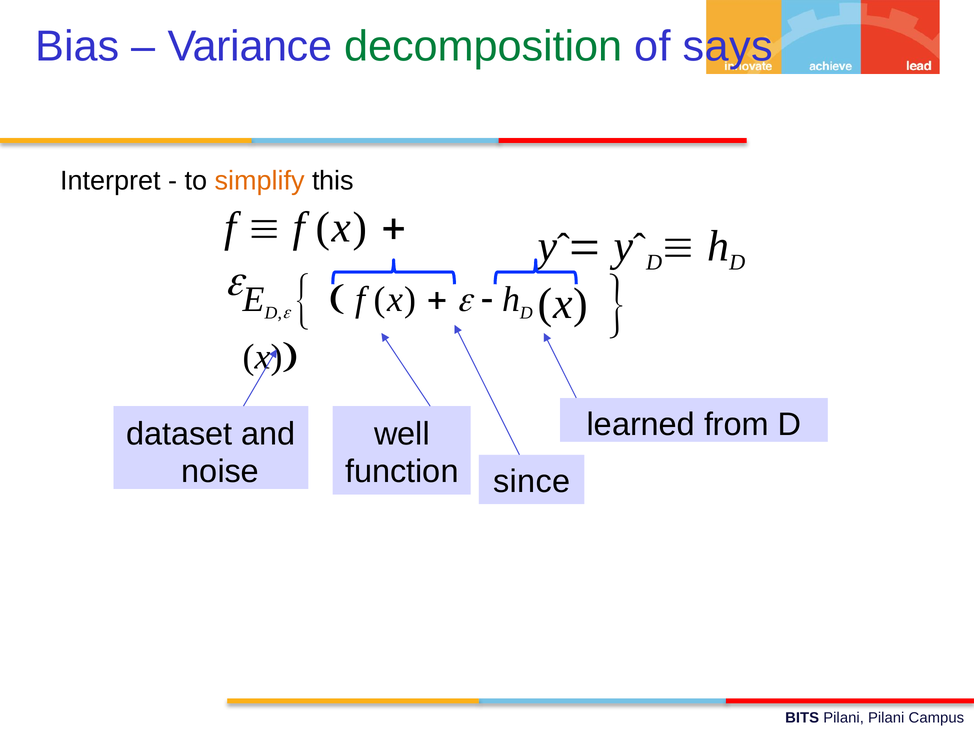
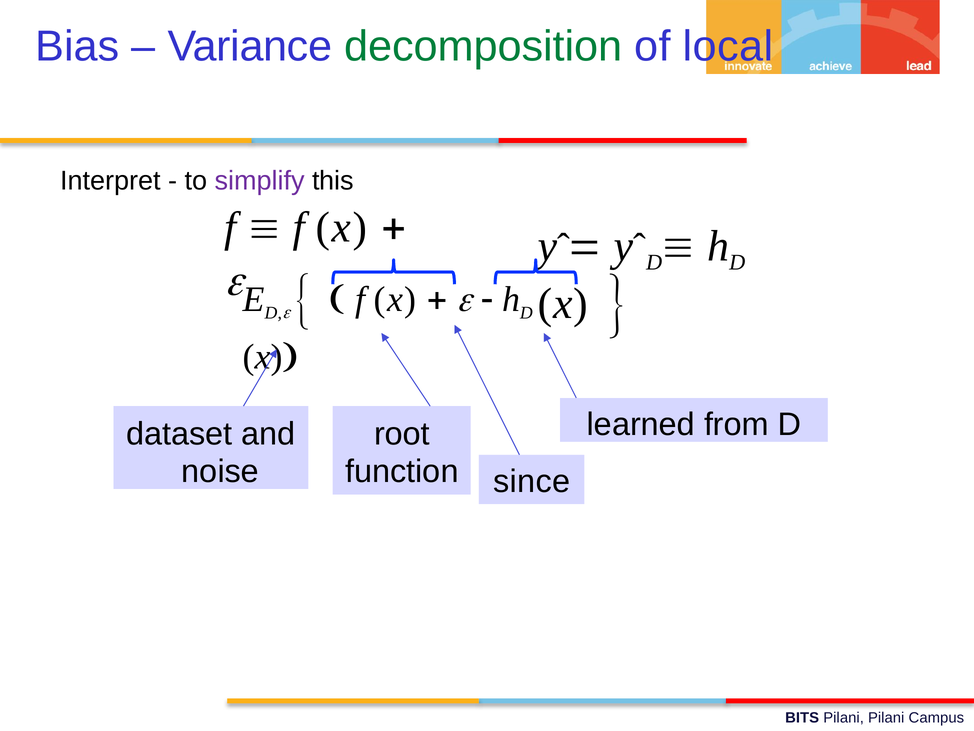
says: says -> local (728, 46)
simplify colour: orange -> purple (260, 181)
well: well -> root (402, 434)
